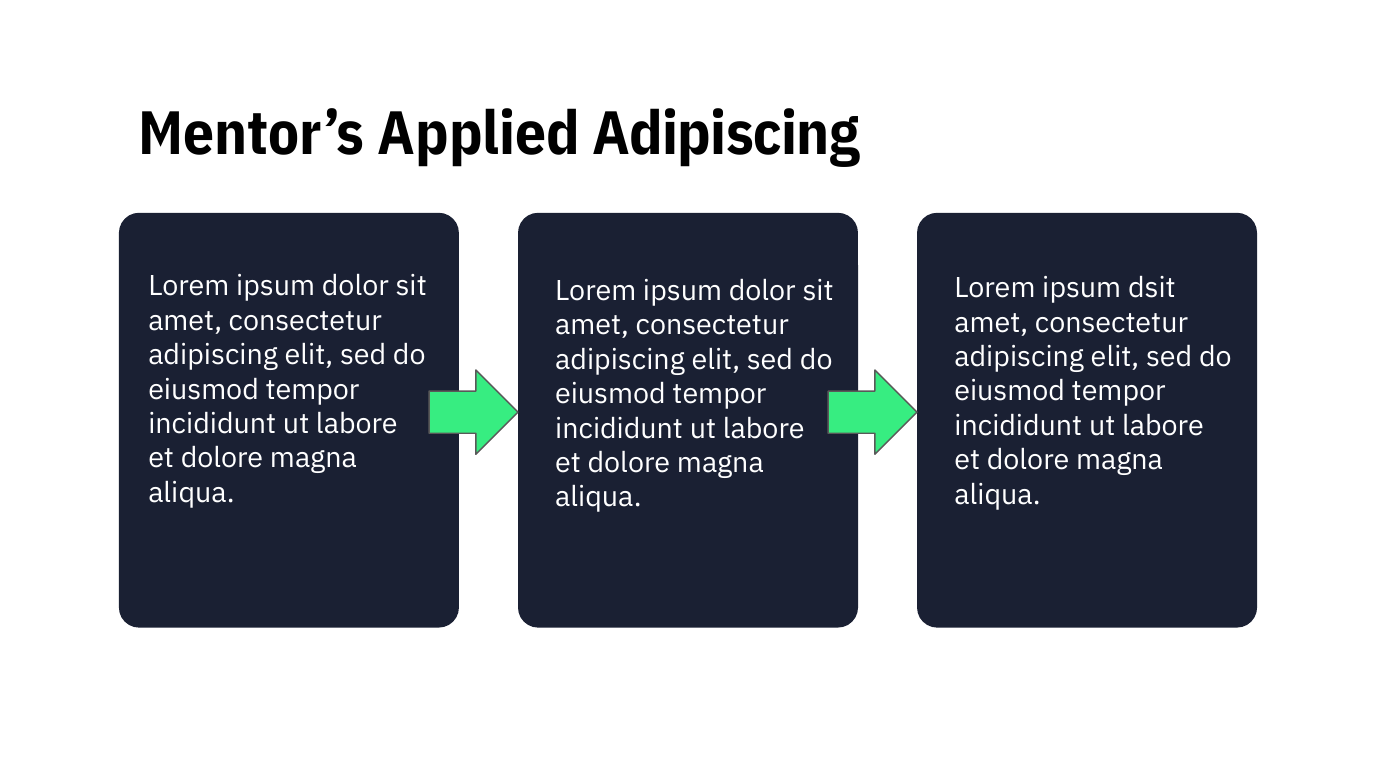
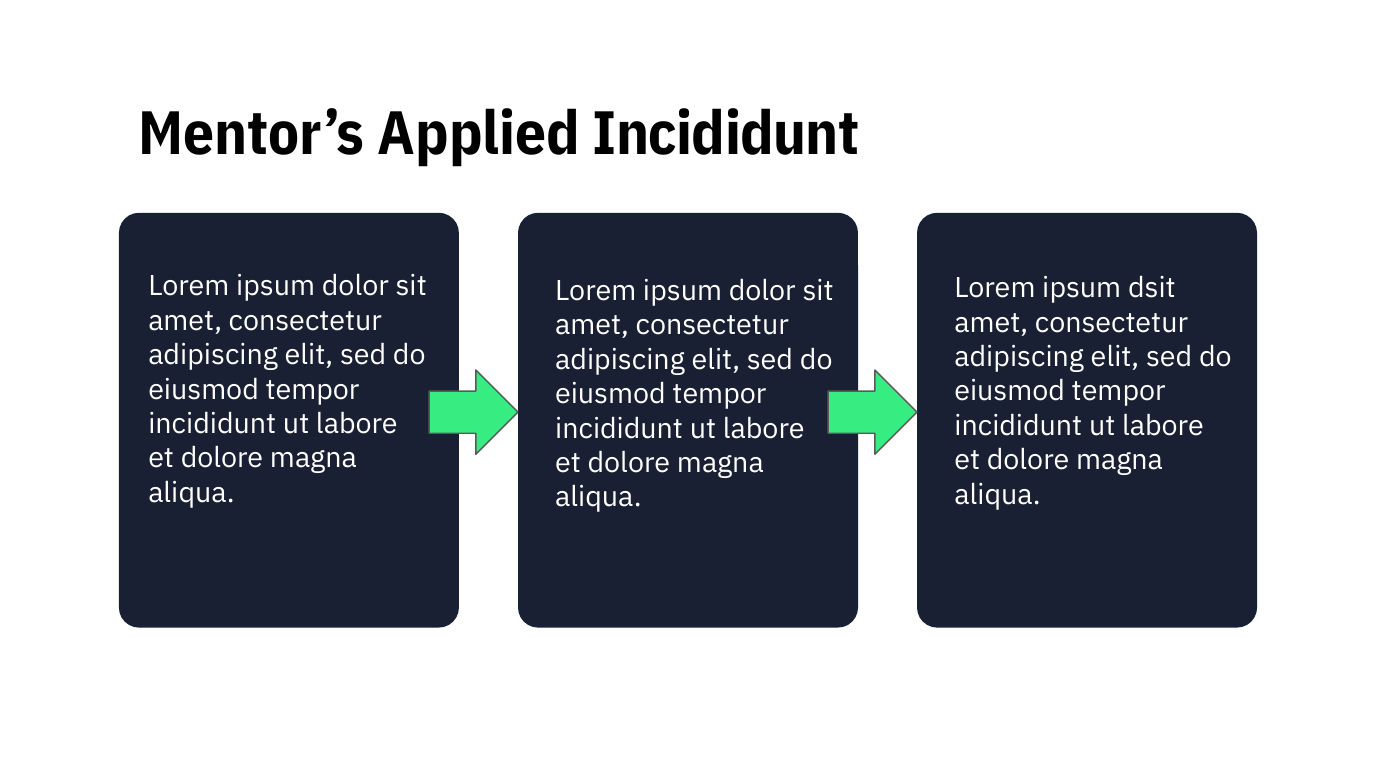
Applied Adipiscing: Adipiscing -> Incididunt (726, 135)
